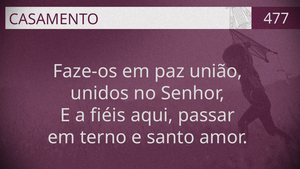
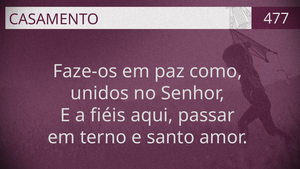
união: união -> como (216, 71)
